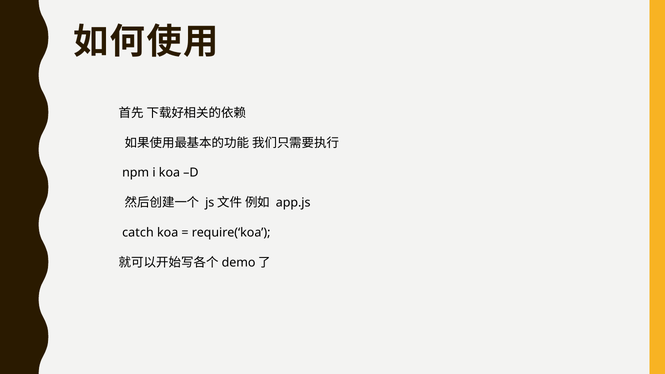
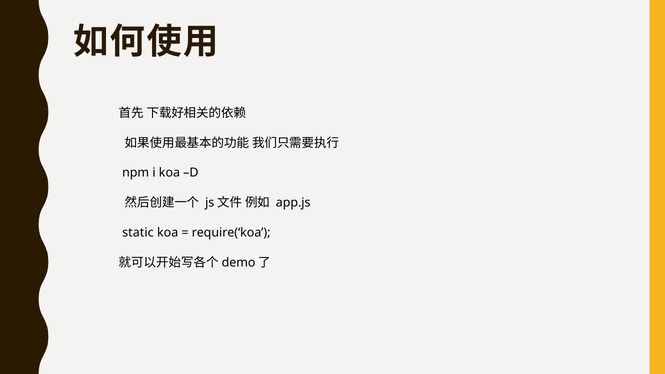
catch: catch -> static (138, 233)
